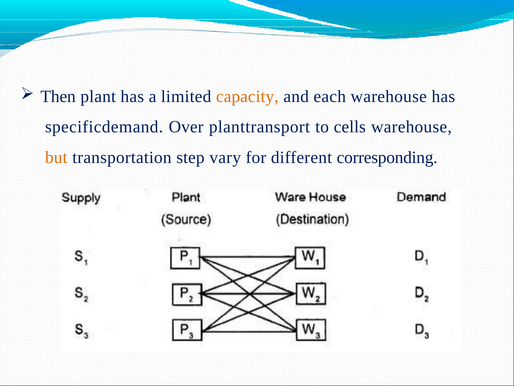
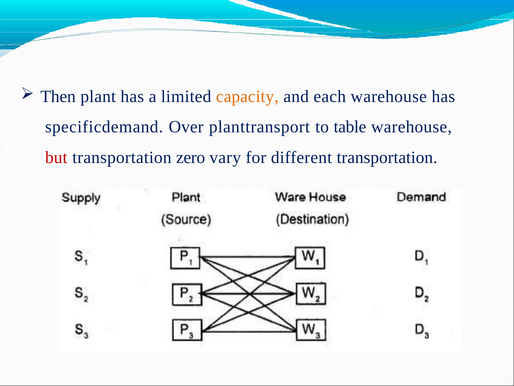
cells: cells -> table (350, 127)
but colour: orange -> red (56, 157)
step: step -> zero (191, 157)
different corresponding: corresponding -> transportation (387, 157)
